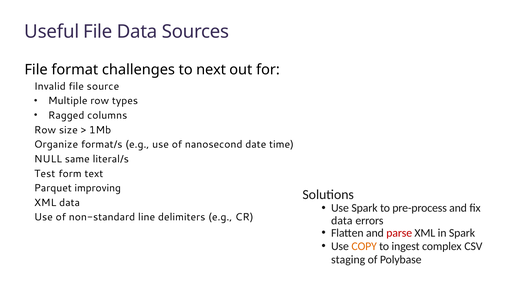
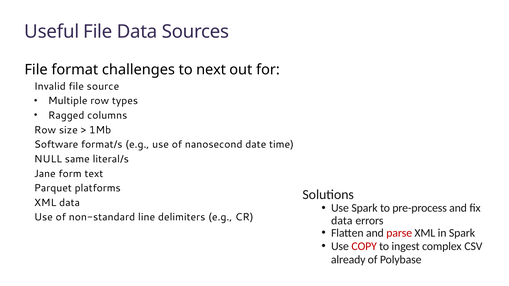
Organize: Organize -> Software (56, 145)
Test: Test -> Jane (45, 174)
improving: improving -> platforms (98, 188)
COPY colour: orange -> red (364, 247)
staging: staging -> already (348, 260)
